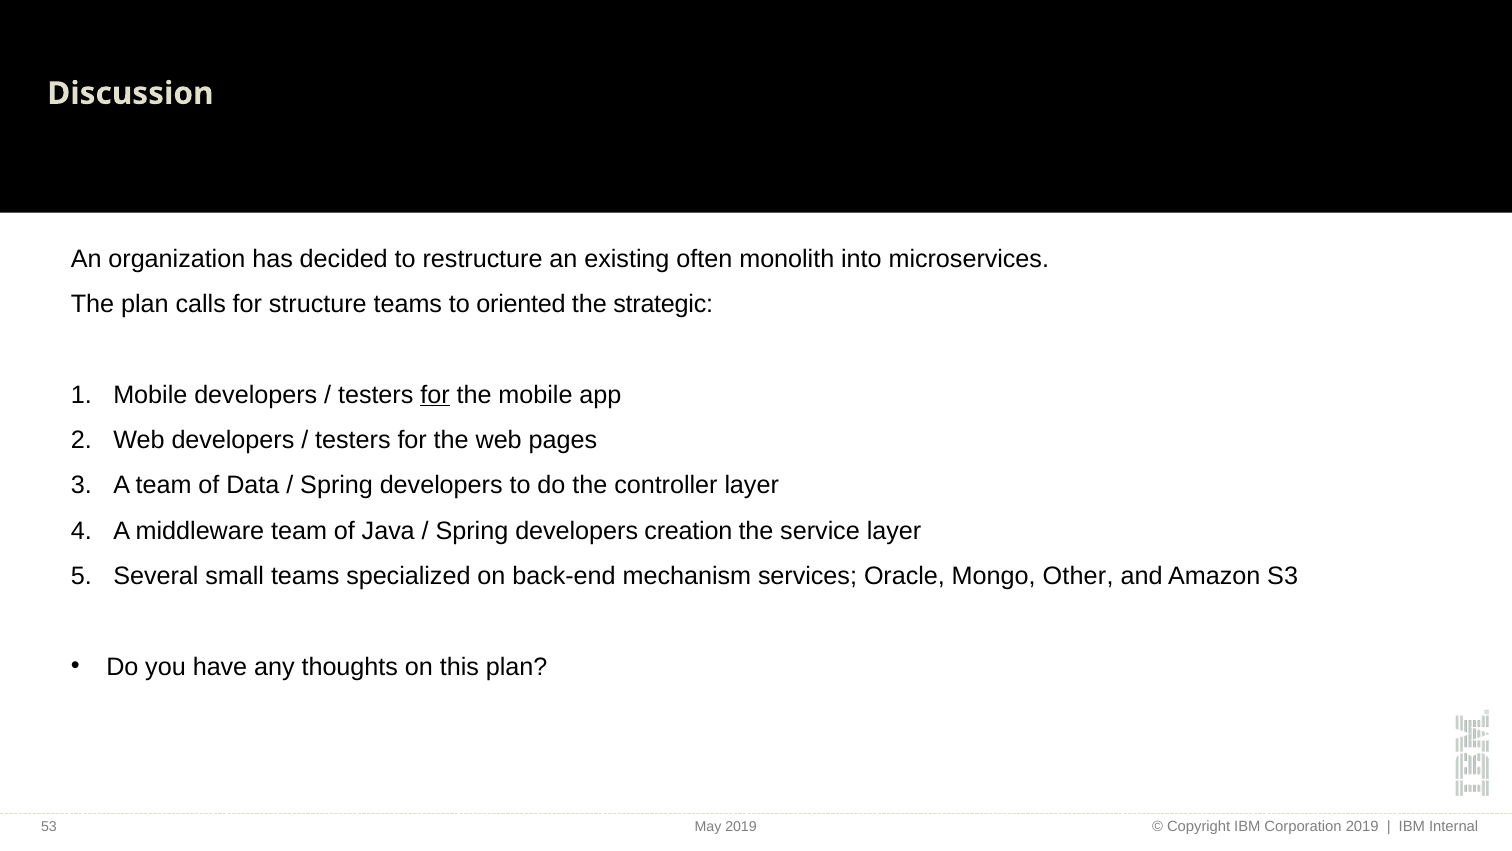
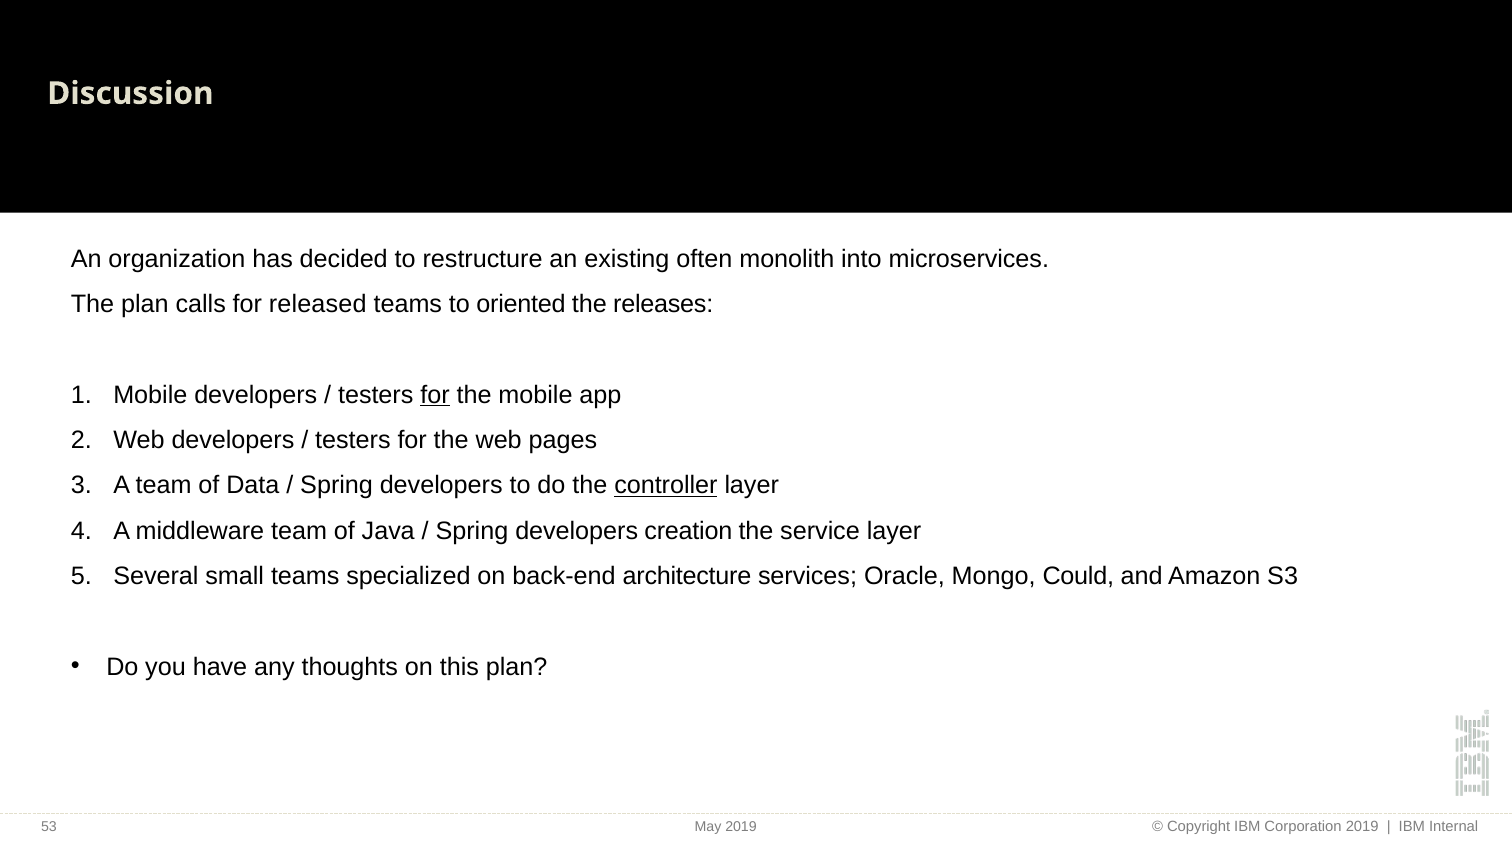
structure: structure -> released (318, 304)
strategic: strategic -> releases (663, 304)
controller underline: none -> present (666, 485)
mechanism: mechanism -> architecture (687, 576)
Other: Other -> Could (1078, 576)
